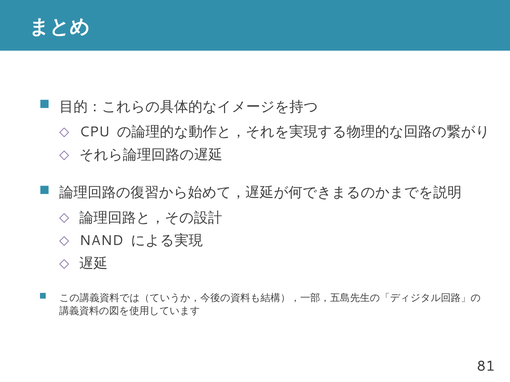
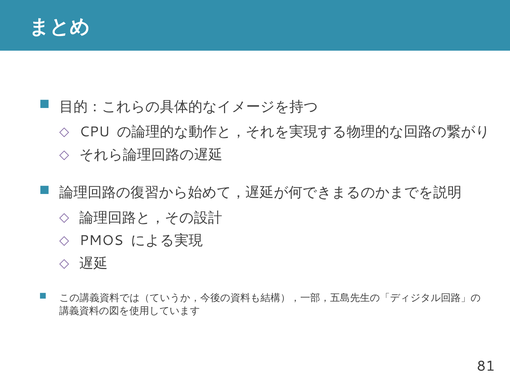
NAND: NAND -> PMOS (101, 241)
